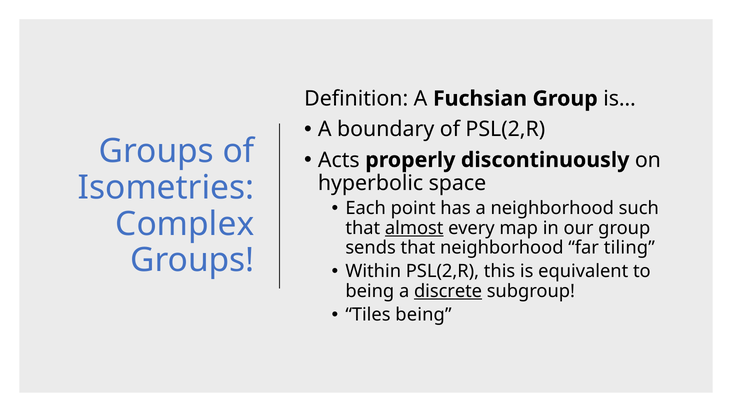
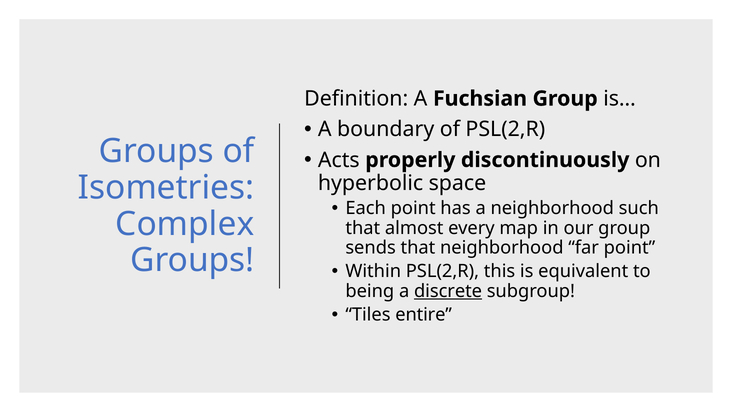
almost underline: present -> none (414, 228)
far tiling: tiling -> point (629, 248)
Tiles being: being -> entire (424, 315)
